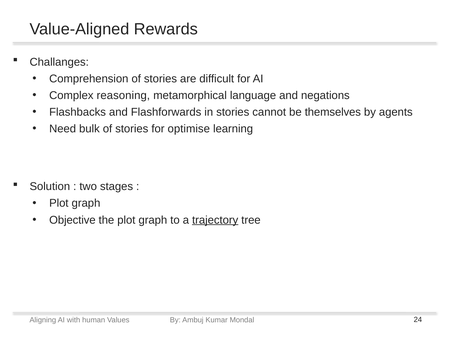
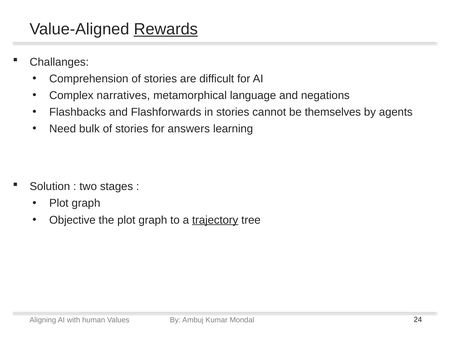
Rewards underline: none -> present (166, 29)
reasoning: reasoning -> narratives (123, 95)
optimise: optimise -> answers (189, 129)
